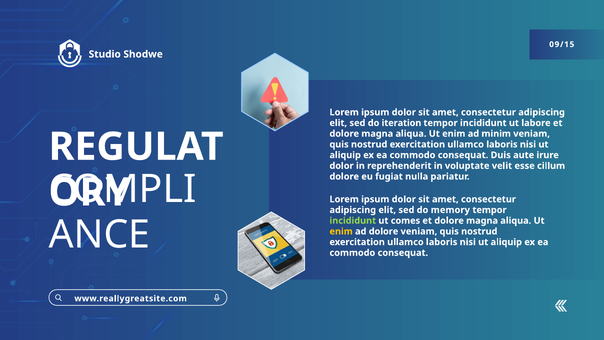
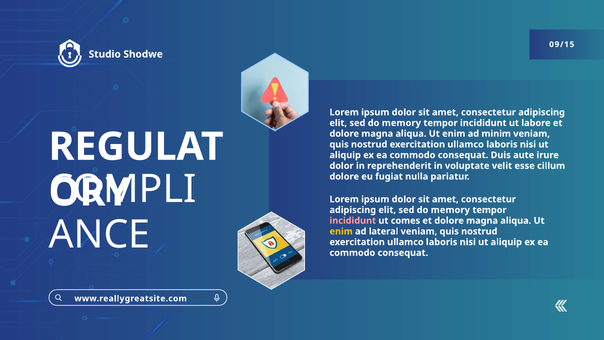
iteration: iteration -> memory (401, 123)
incididunt colour: light green -> pink (353, 221)
ad dolore: dolore -> lateral (384, 231)
